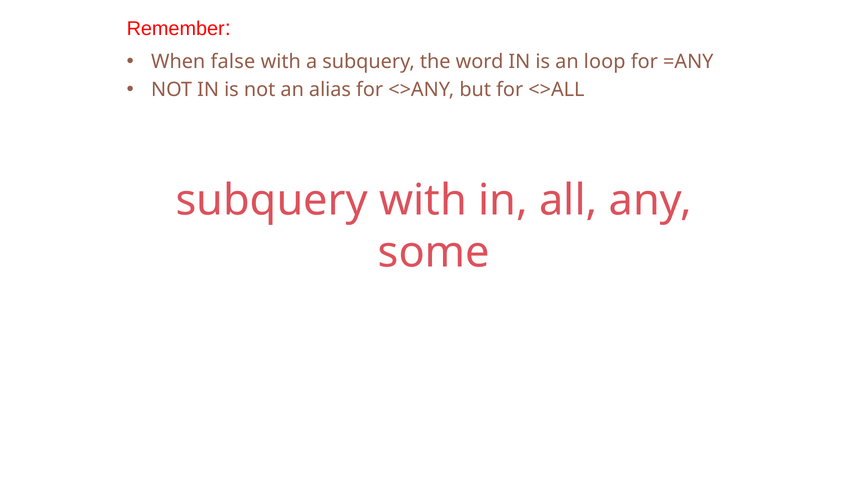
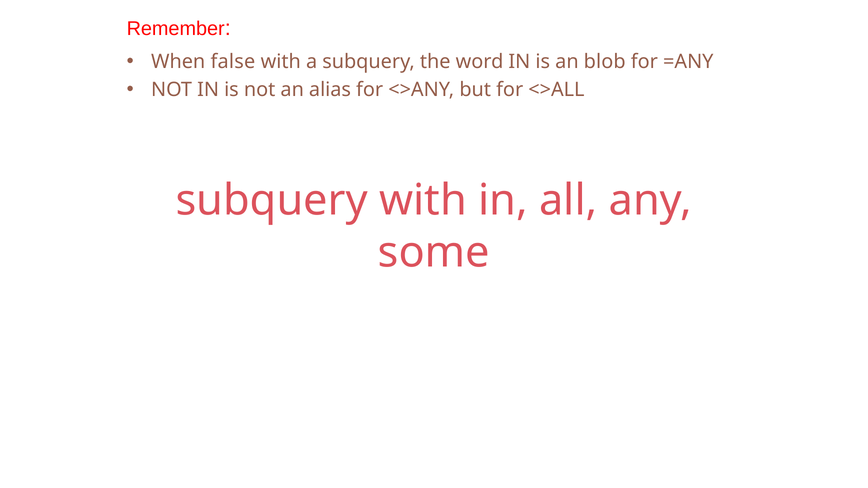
loop: loop -> blob (605, 62)
